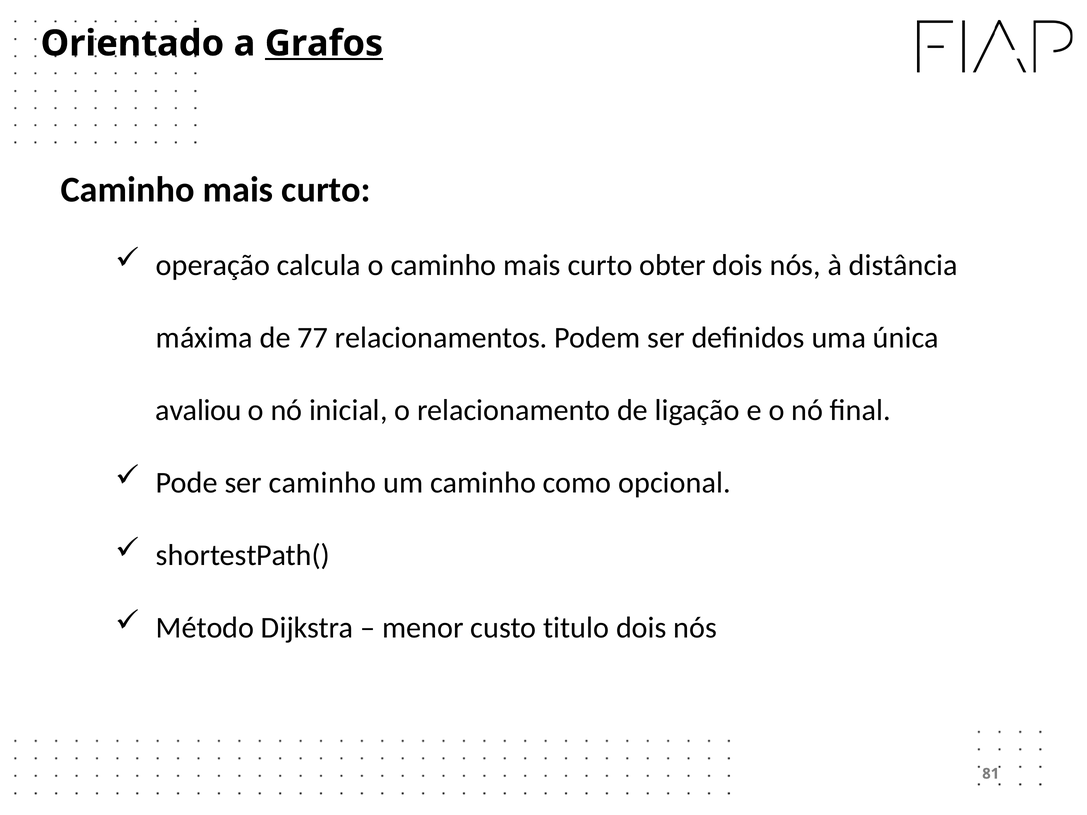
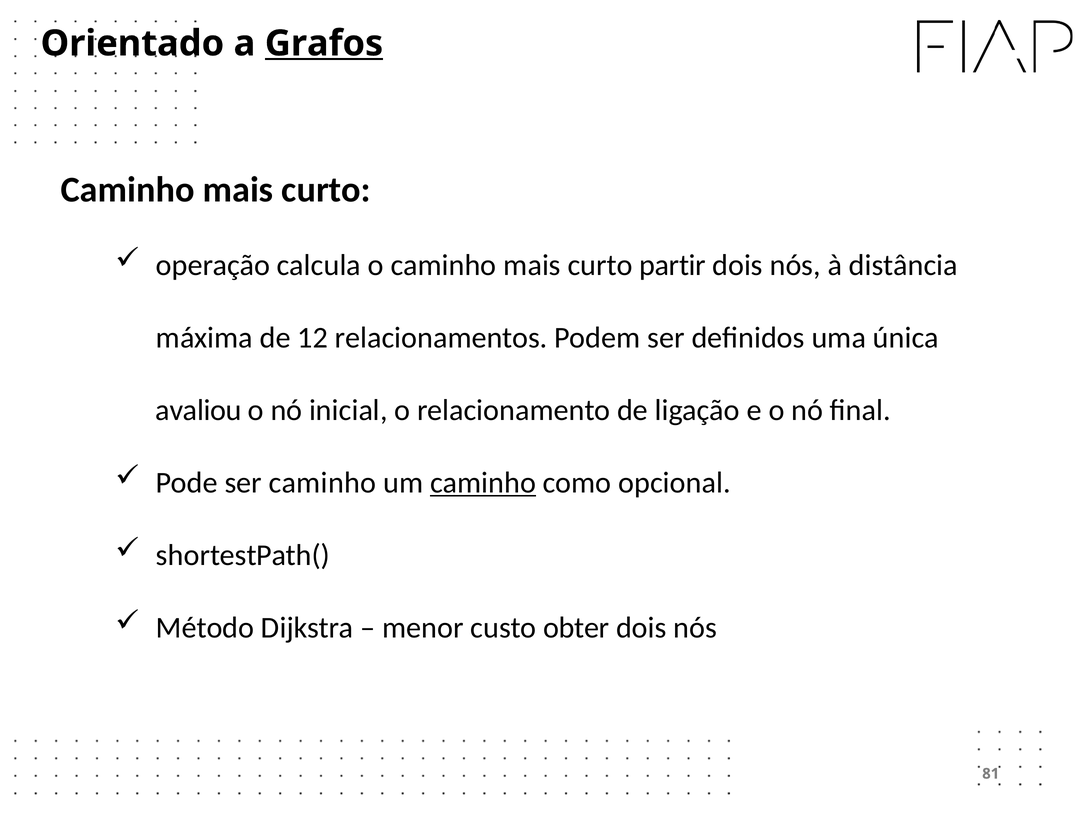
obter: obter -> partir (673, 265)
77: 77 -> 12 (313, 338)
caminho underline: none -> present (483, 483)
titulo: titulo -> obter (576, 628)
